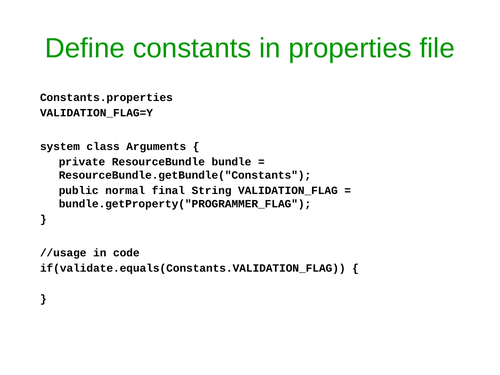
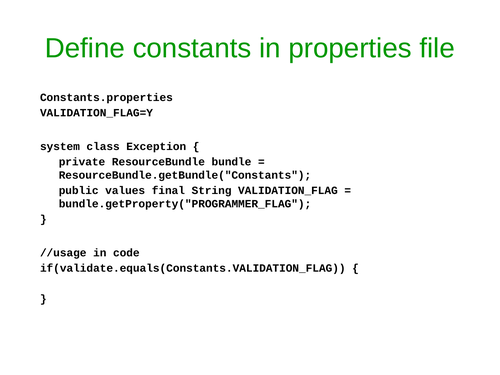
Arguments: Arguments -> Exception (156, 146)
normal: normal -> values (125, 190)
